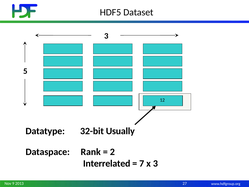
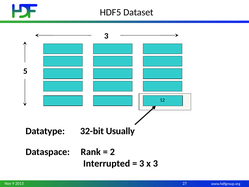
Interrelated: Interrelated -> Interrupted (107, 163)
7: 7 -> 3 (142, 163)
